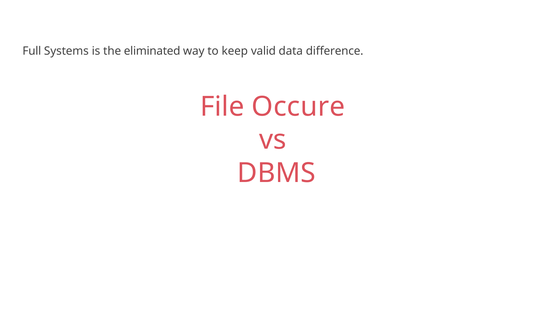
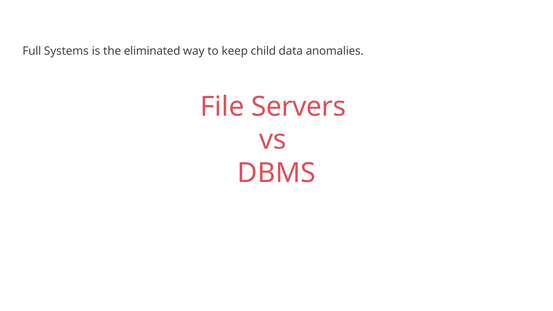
valid: valid -> child (263, 51)
difference: difference -> anomalies (335, 51)
Occure: Occure -> Servers (299, 107)
